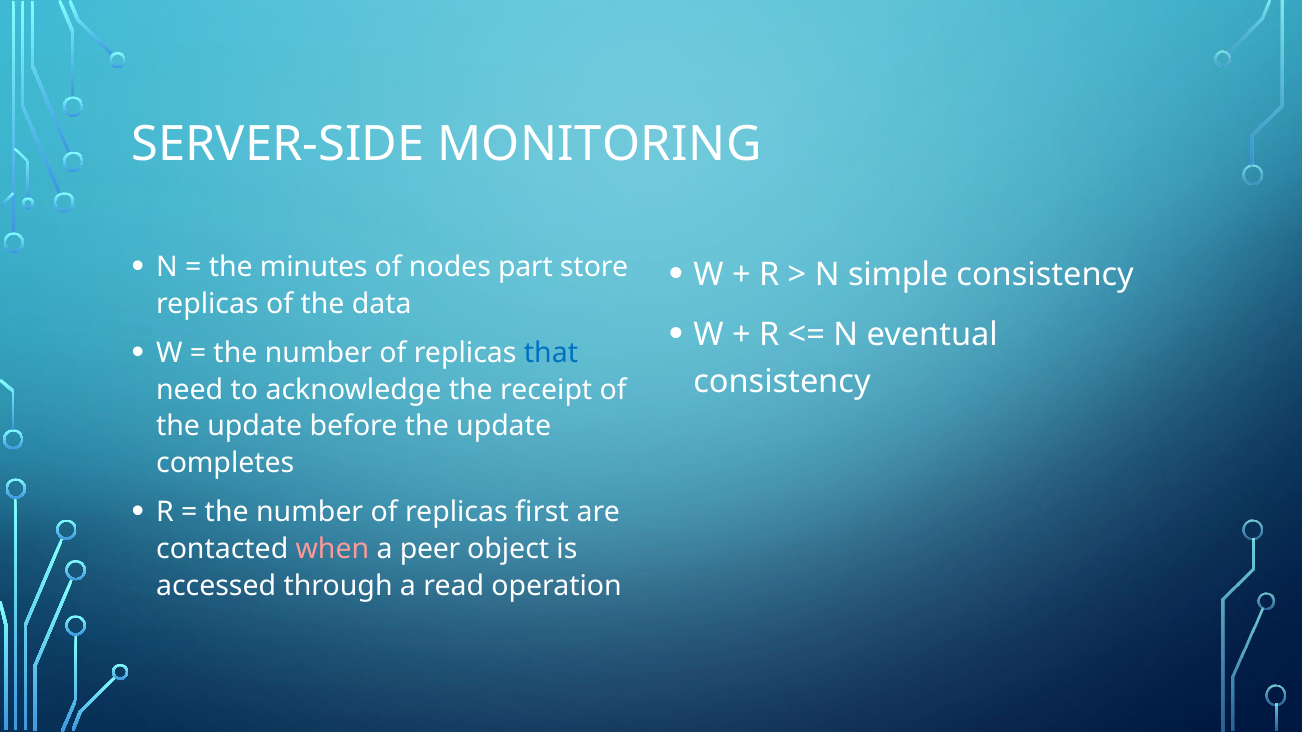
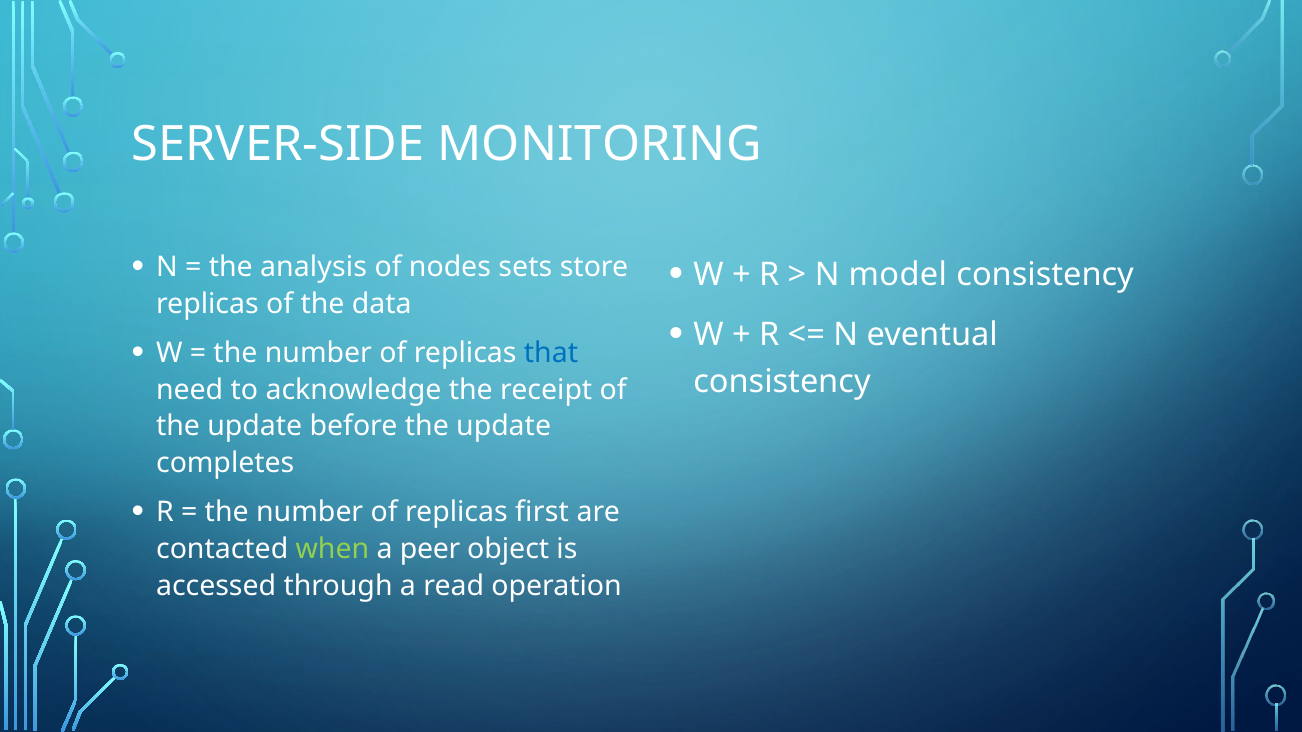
minutes: minutes -> analysis (314, 267)
part: part -> sets (525, 267)
simple: simple -> model (898, 275)
when colour: pink -> light green (332, 550)
